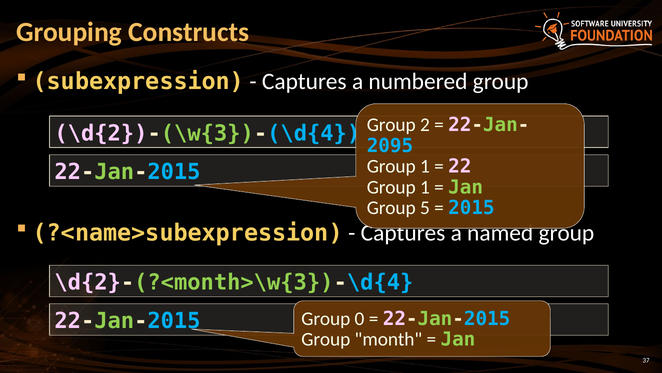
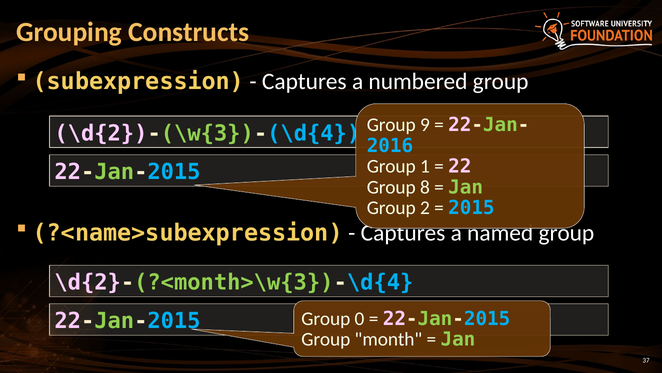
2: 2 -> 9 (425, 125)
2095: 2095 -> 2016 (390, 146)
1: 1 -> 8 (425, 187)
5: 5 -> 2 (425, 208)
